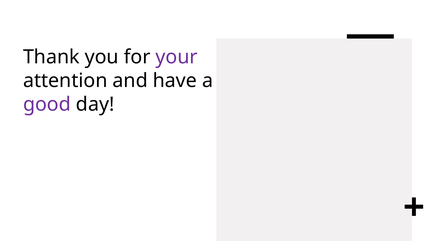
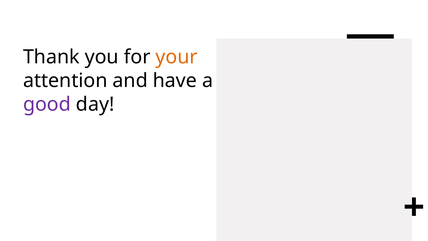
your colour: purple -> orange (177, 57)
